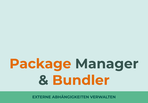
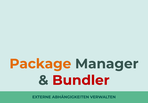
Bundler colour: orange -> red (81, 80)
